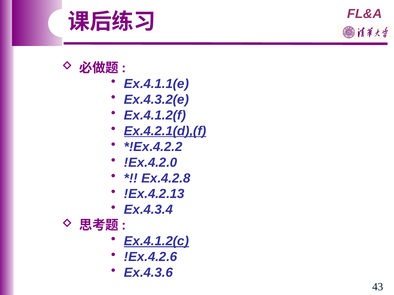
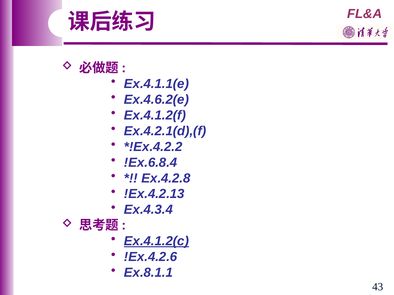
Ex.4.3.2(e: Ex.4.3.2(e -> Ex.4.6.2(e (156, 100)
Ex.4.2.1(d),(f underline: present -> none (165, 131)
!Ex.4.2.0: !Ex.4.2.0 -> !Ex.6.8.4 (151, 163)
Ex.4.3.6: Ex.4.3.6 -> Ex.8.1.1 (148, 273)
